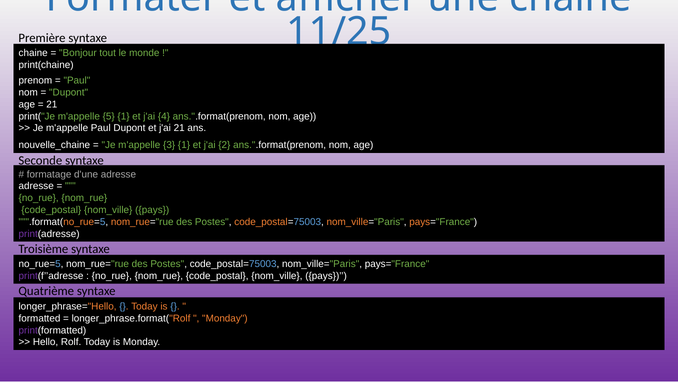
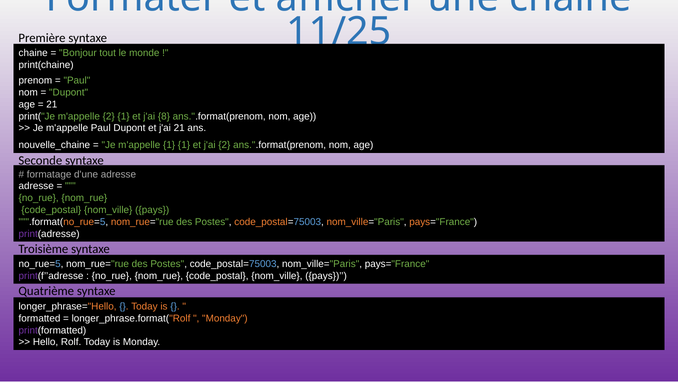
m'appelle 5: 5 -> 2 (109, 116)
4: 4 -> 8 (164, 116)
m'appelle 3: 3 -> 1 (169, 145)
